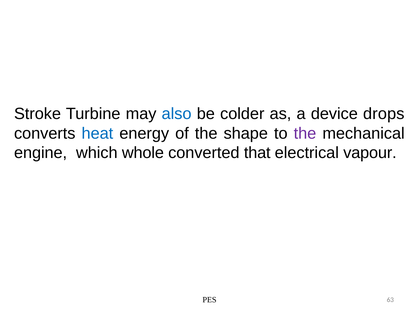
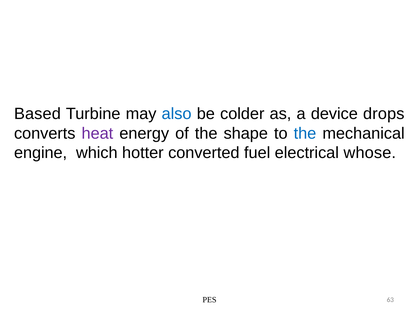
Stroke: Stroke -> Based (37, 114)
heat colour: blue -> purple (97, 133)
the colour: purple -> blue (305, 133)
whole: whole -> hotter (143, 153)
that: that -> fuel (257, 153)
vapour: vapour -> whose (370, 153)
